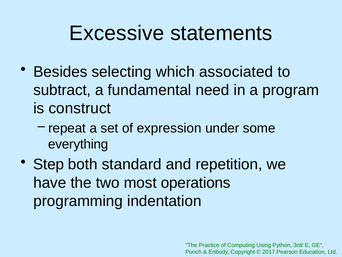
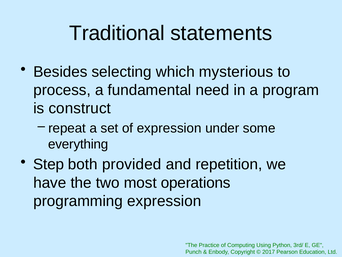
Excessive: Excessive -> Traditional (117, 33)
associated: associated -> mysterious (236, 72)
subtract: subtract -> process (62, 90)
standard: standard -> provided (132, 164)
programming indentation: indentation -> expression (164, 201)
